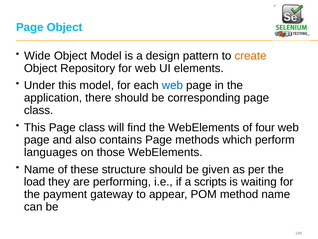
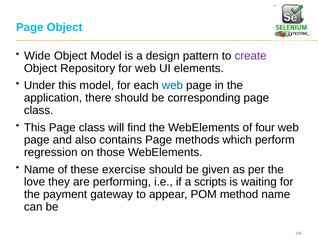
create colour: orange -> purple (251, 56)
languages: languages -> regression (51, 152)
structure: structure -> exercise (124, 169)
load: load -> love (34, 182)
